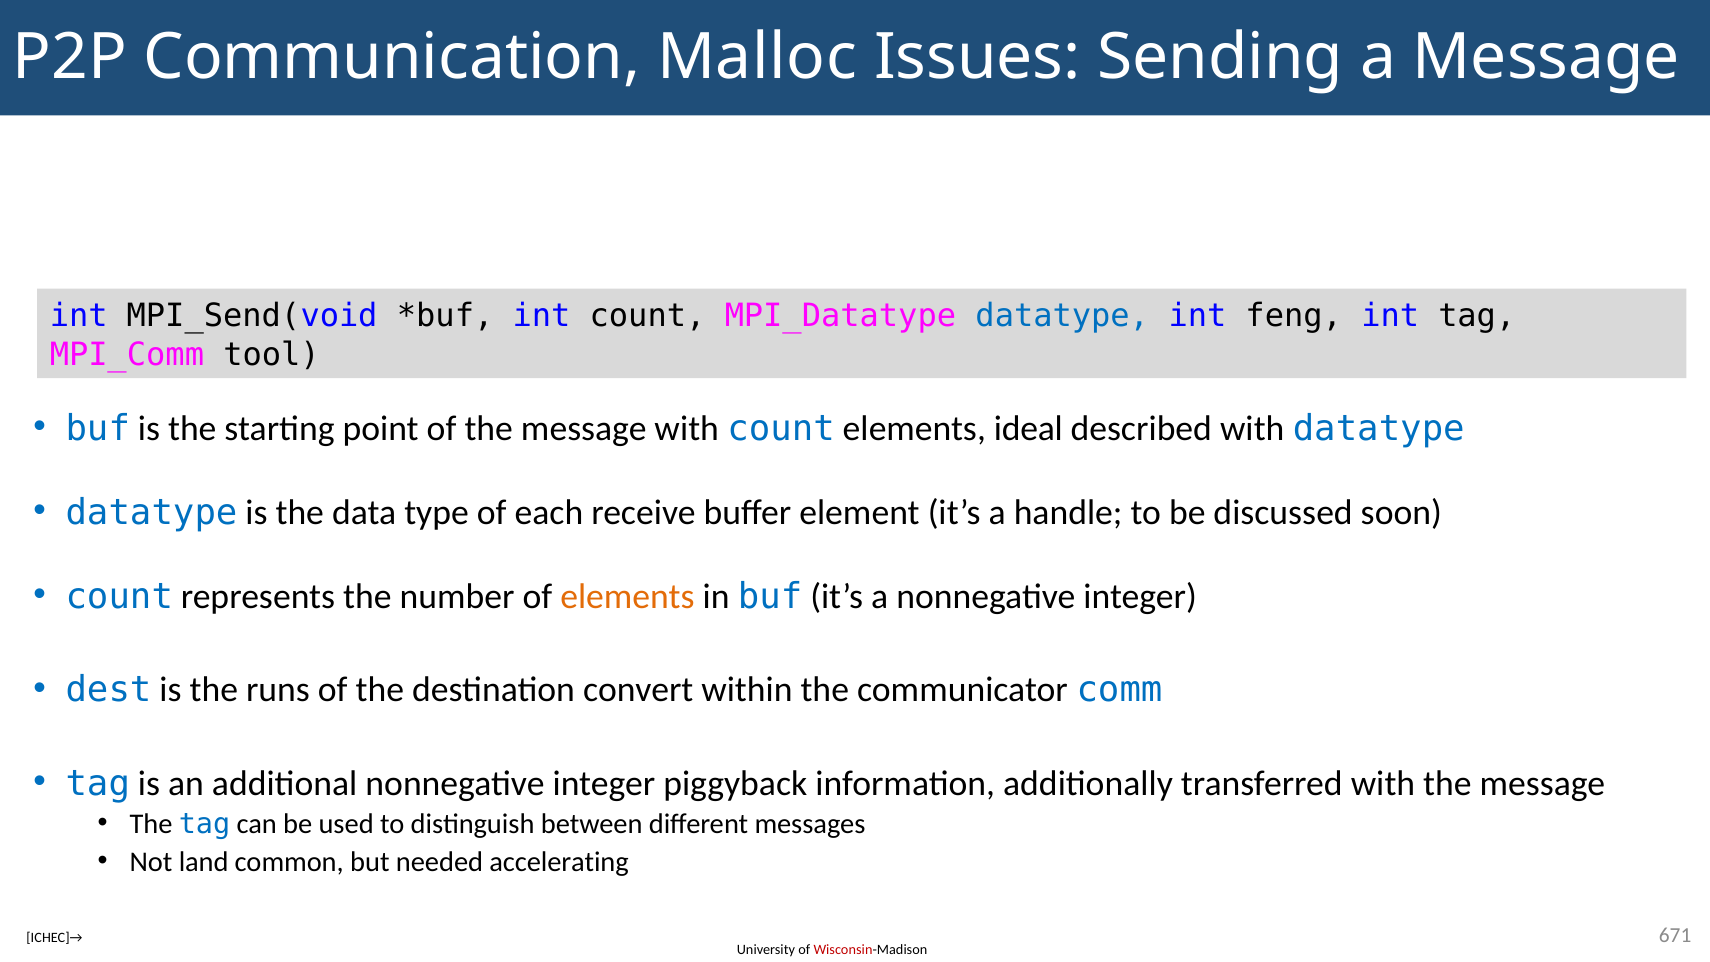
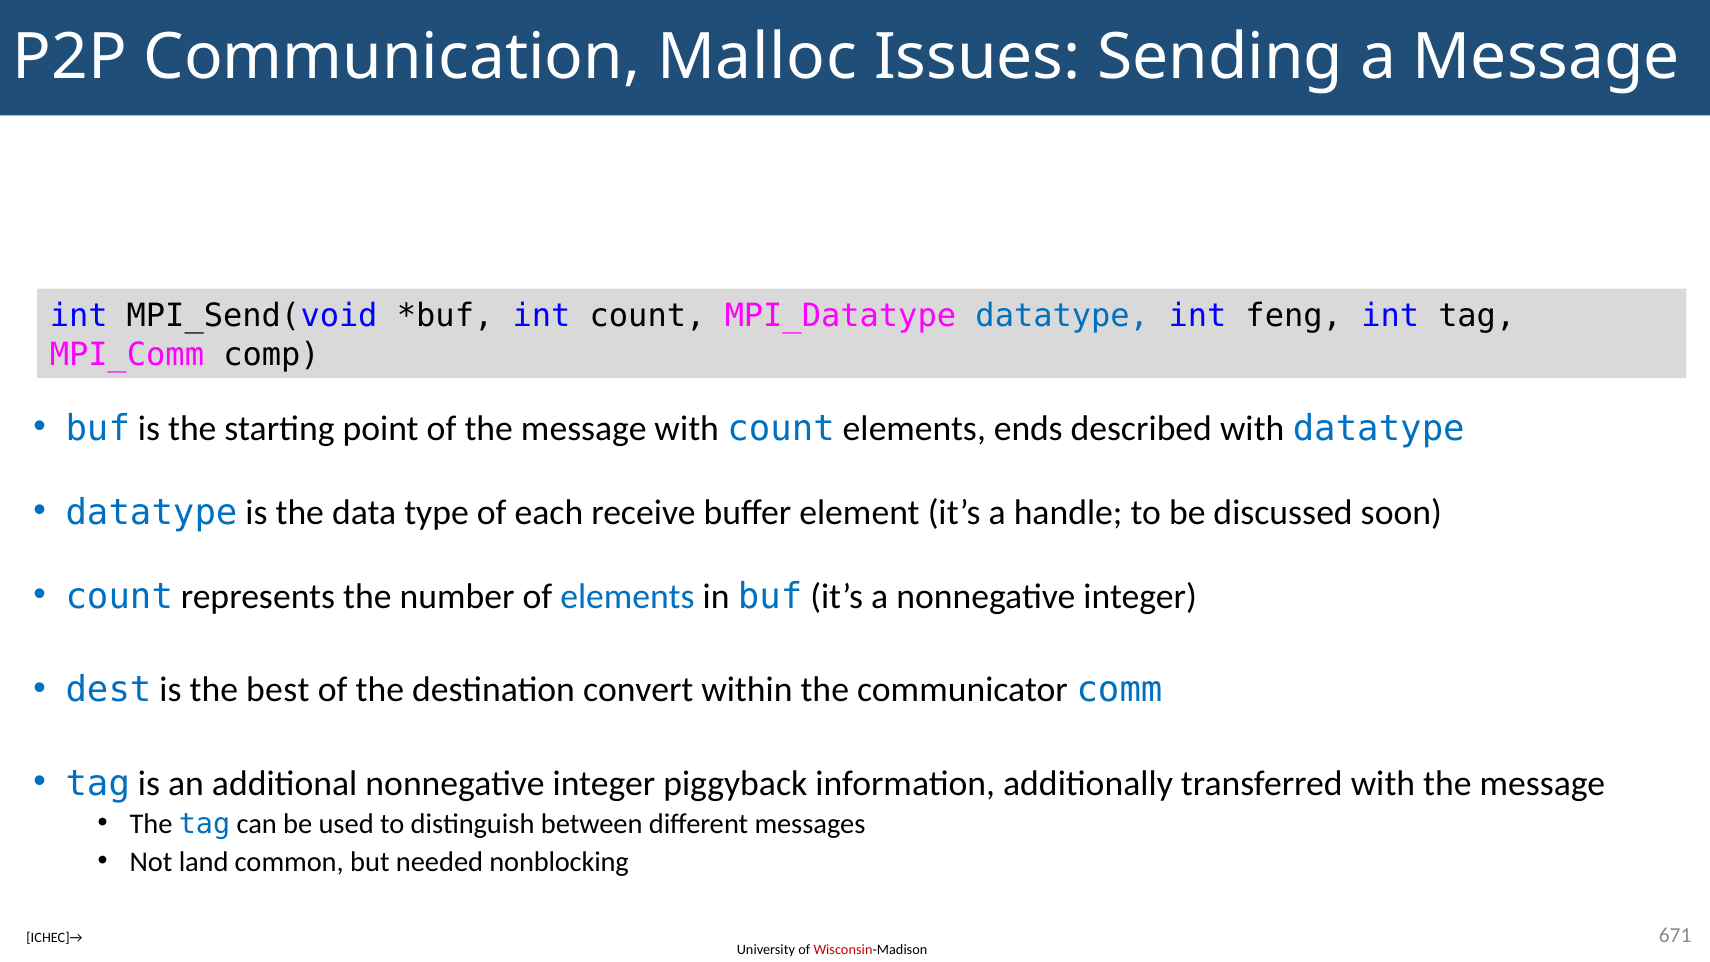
tool: tool -> comp (272, 355)
ideal: ideal -> ends (1028, 428)
elements colour: orange -> blue (627, 596)
runs: runs -> best (278, 690)
accelerating: accelerating -> nonblocking (559, 862)
